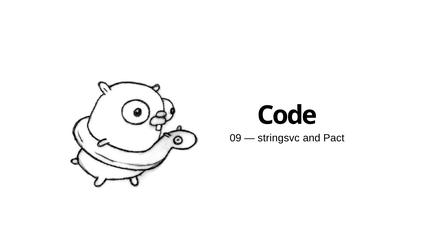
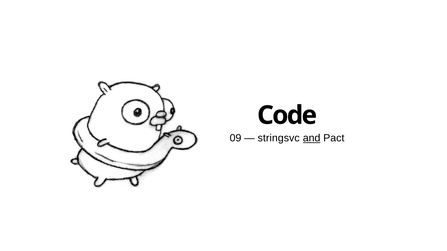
and underline: none -> present (312, 138)
